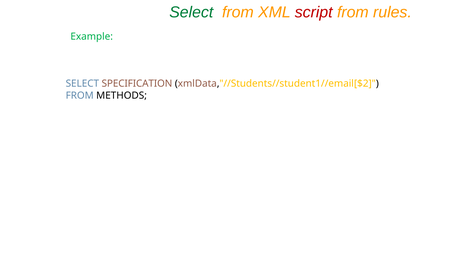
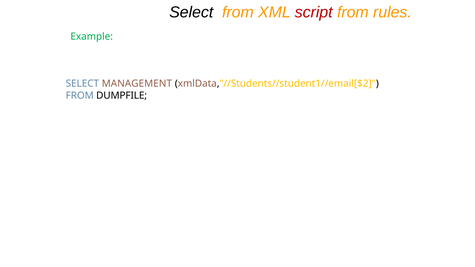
Select colour: green -> black (191, 12)
SPECIFICATION: SPECIFICATION -> MANAGEMENT (137, 84)
METHODS: METHODS -> DUMPFILE (122, 96)
